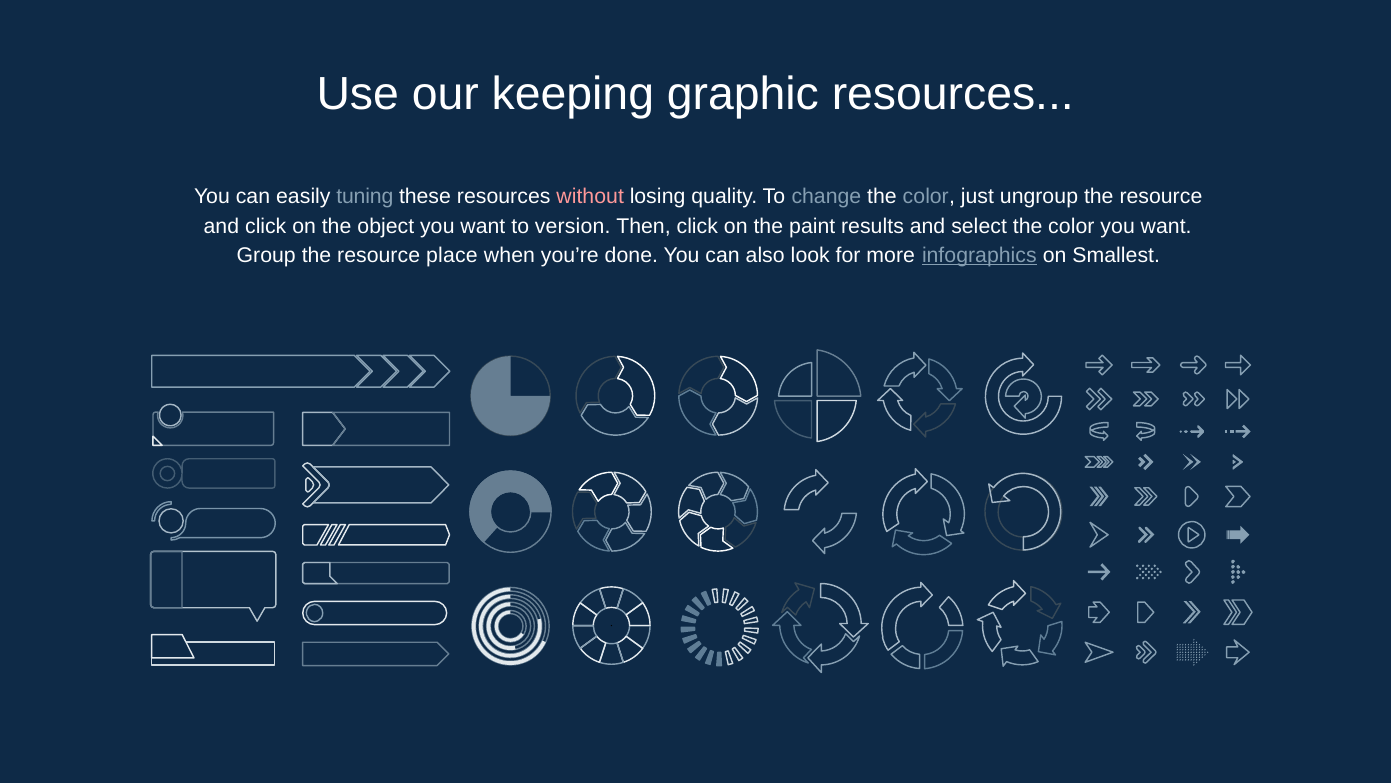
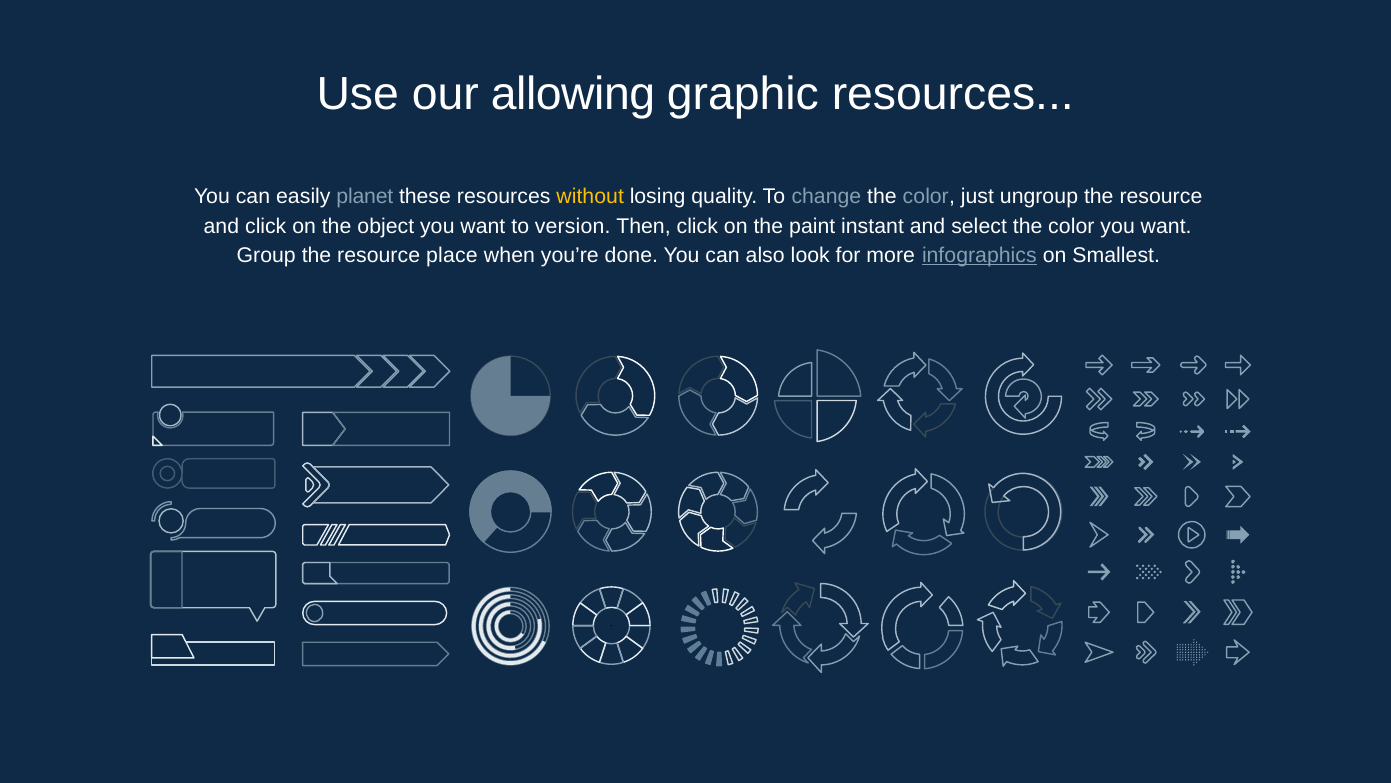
keeping: keeping -> allowing (573, 94)
tuning: tuning -> planet (365, 197)
without colour: pink -> yellow (590, 197)
results: results -> instant (873, 226)
